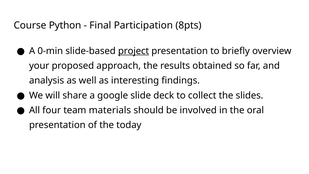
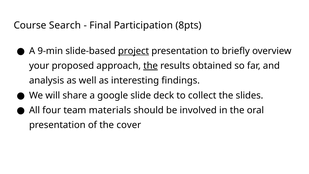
Python: Python -> Search (65, 25)
0-min: 0-min -> 9-min (50, 51)
the underline: none -> present (151, 66)
today: today -> cover (129, 125)
